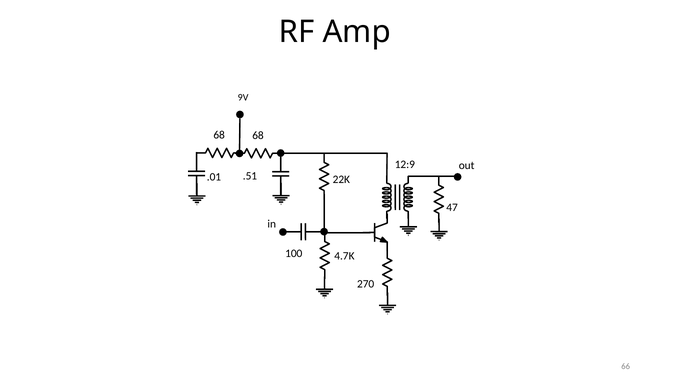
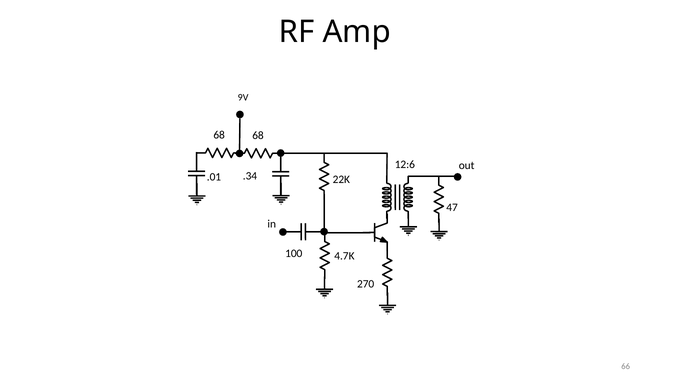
12:9: 12:9 -> 12:6 (405, 164)
.51: .51 -> .34 (250, 176)
